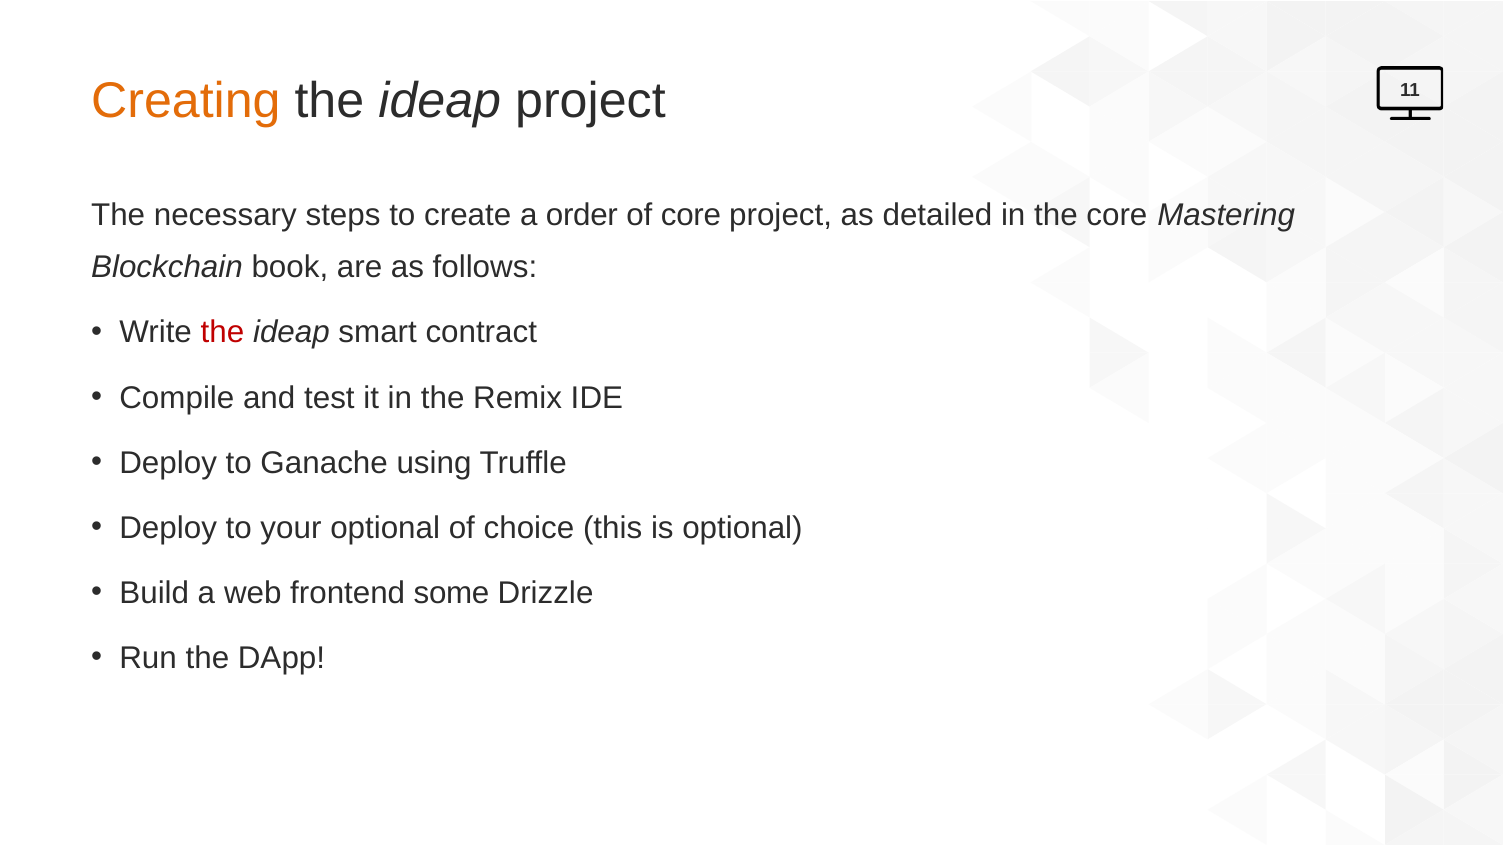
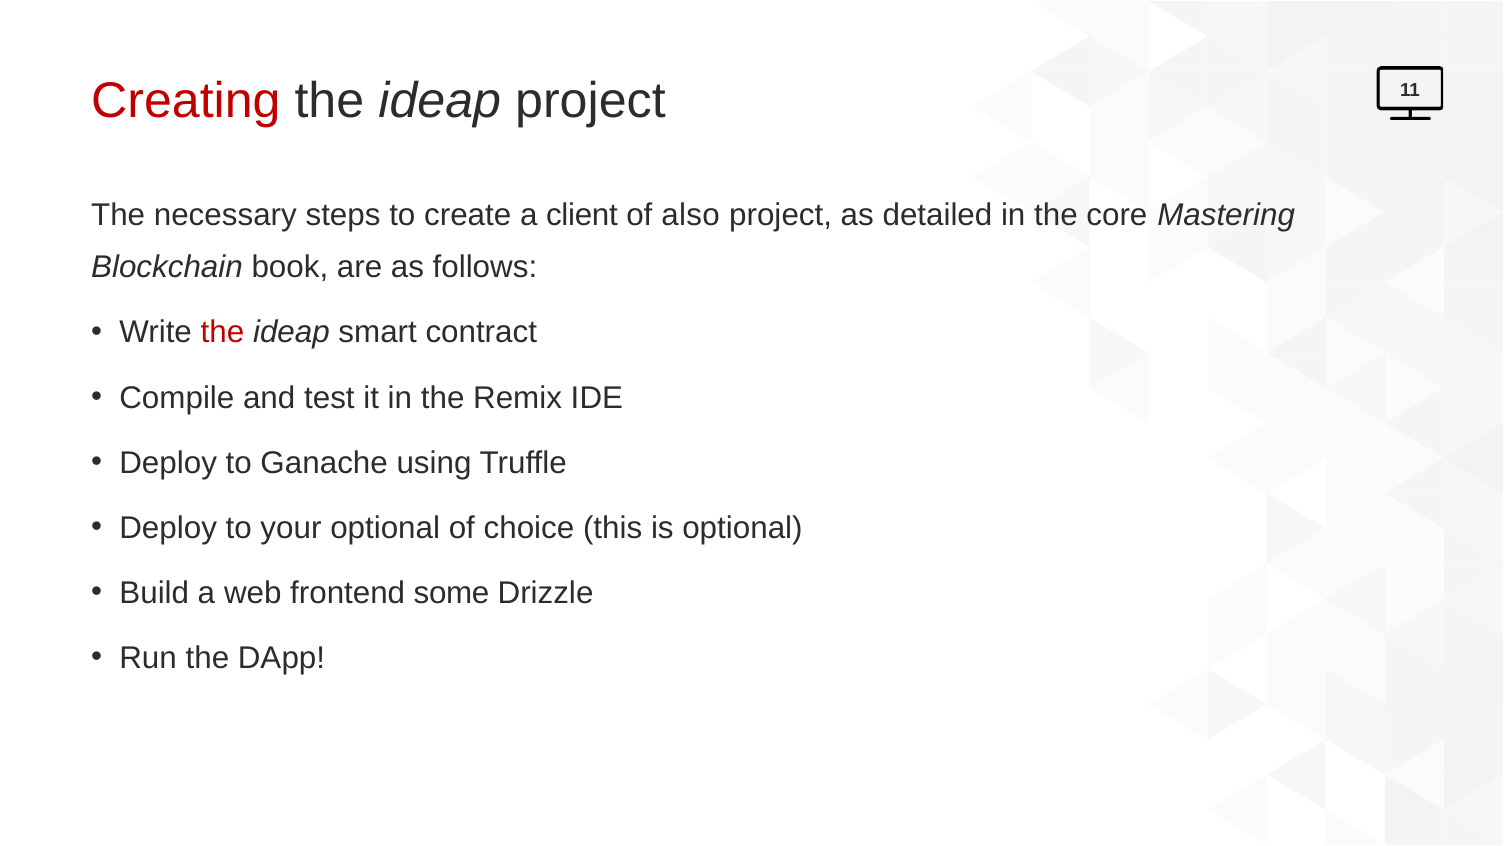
Creating colour: orange -> red (186, 101)
order: order -> client (582, 215)
of core: core -> also (691, 215)
